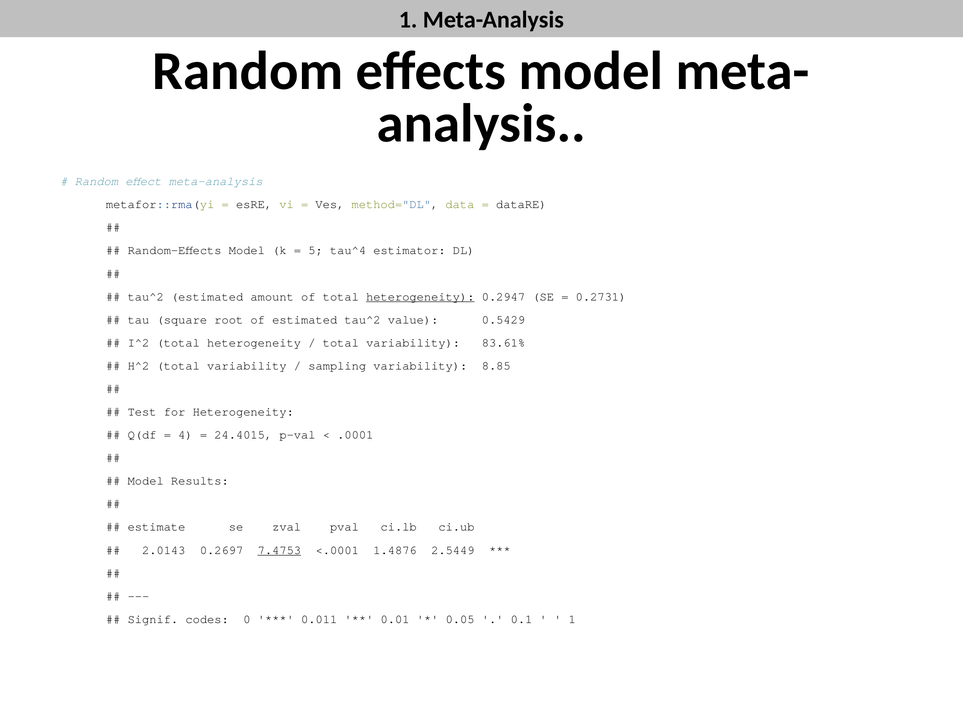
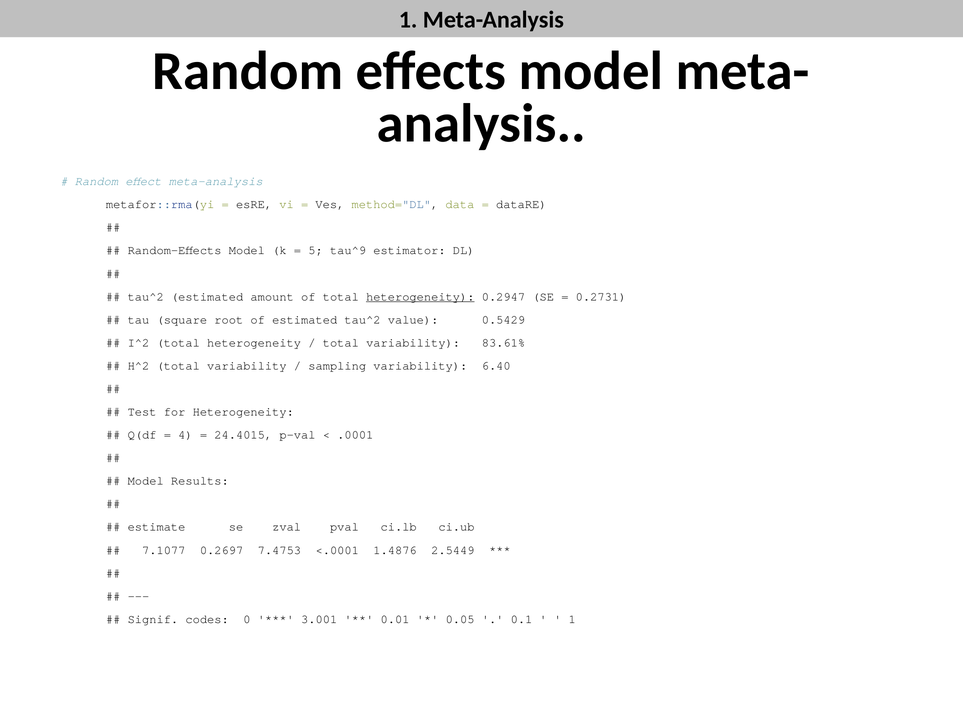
tau^4: tau^4 -> tau^9 (348, 251)
8.85: 8.85 -> 6.40 (496, 366)
2.0143: 2.0143 -> 7.1077 (164, 550)
7.4753 underline: present -> none (279, 550)
0.011: 0.011 -> 3.001 (319, 619)
